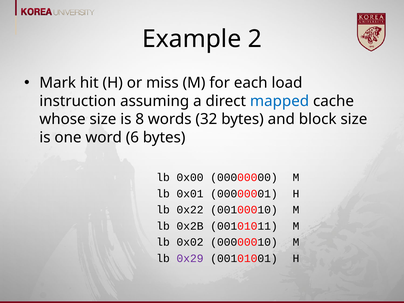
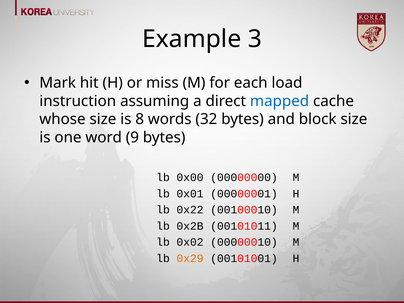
2: 2 -> 3 (255, 39)
6: 6 -> 9 (132, 137)
0x29 colour: purple -> orange (190, 258)
